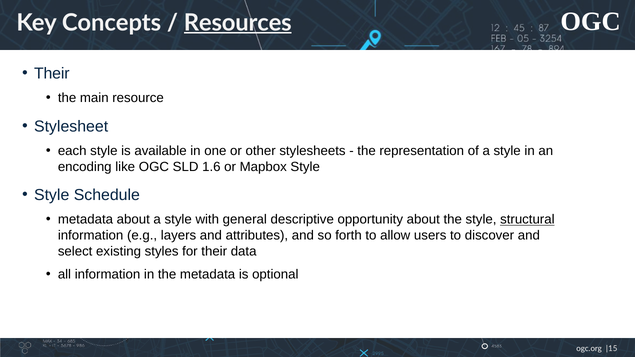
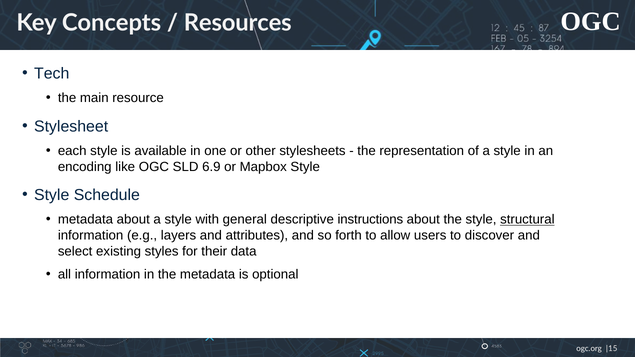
Resources underline: present -> none (238, 23)
Their: Their -> Tech (52, 74)
1.6: 1.6 -> 6.9 (211, 167)
opportunity: opportunity -> instructions (370, 220)
